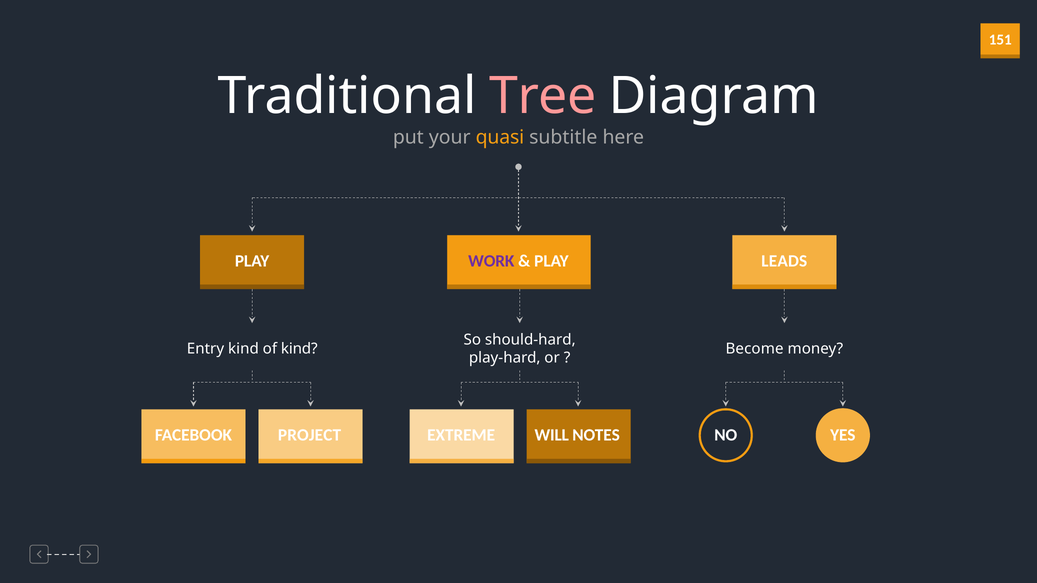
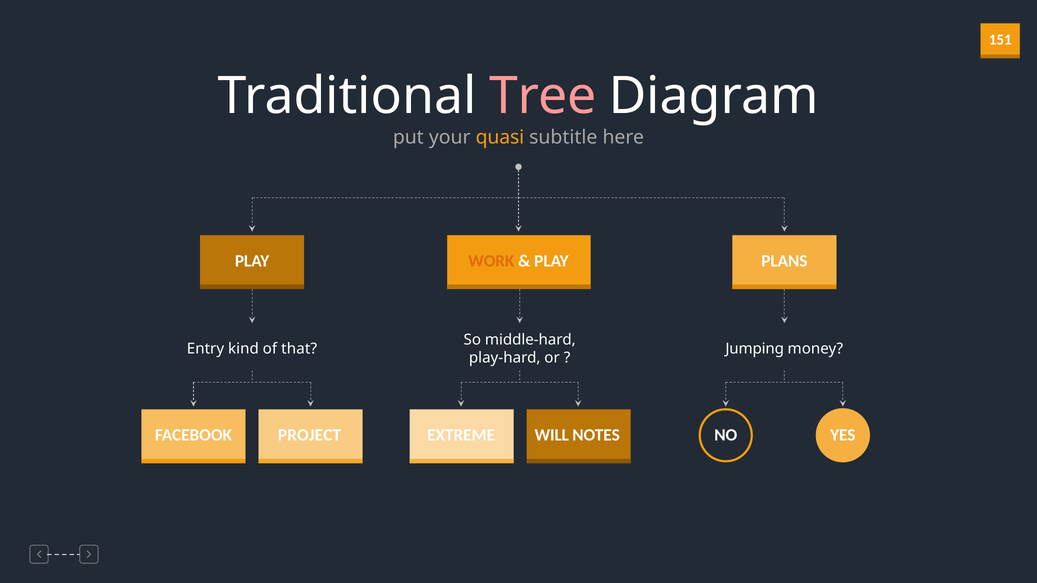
WORK colour: purple -> orange (491, 261)
LEADS: LEADS -> PLANS (784, 261)
should-hard: should-hard -> middle-hard (530, 340)
of kind: kind -> that (299, 349)
Become: Become -> Jumping (755, 349)
